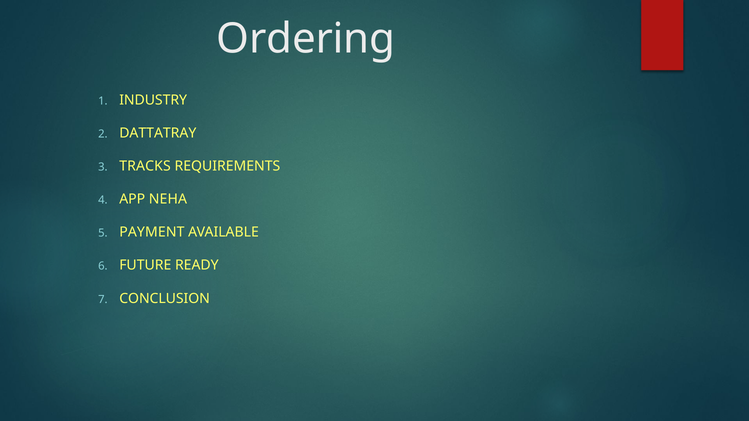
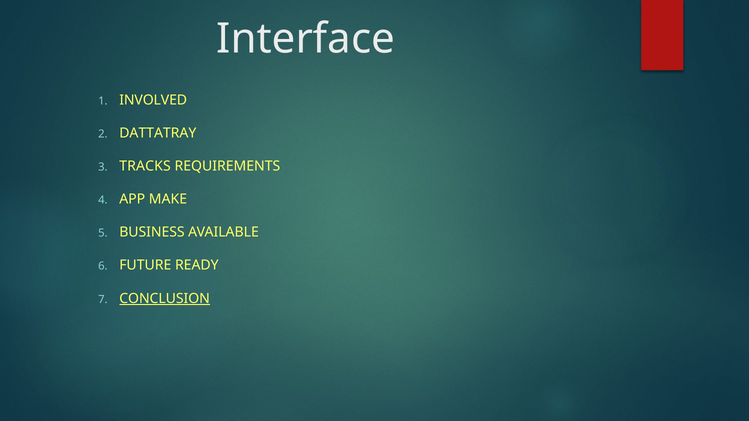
Ordering: Ordering -> Interface (306, 39)
INDUSTRY: INDUSTRY -> INVOLVED (153, 100)
NEHA: NEHA -> MAKE (168, 199)
PAYMENT: PAYMENT -> BUSINESS (152, 232)
CONCLUSION underline: none -> present (165, 299)
